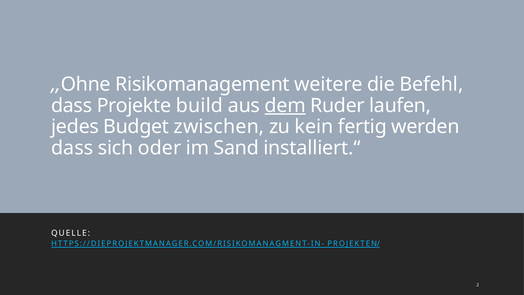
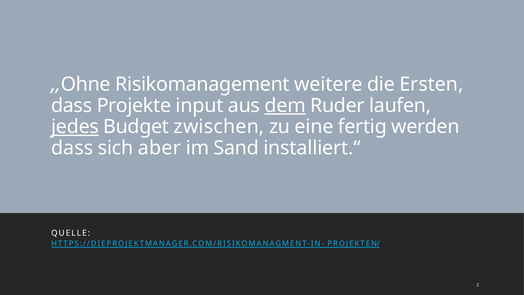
Befehl: Befehl -> Ersten (431, 84)
build: build -> input (200, 106)
jedes underline: none -> present (75, 127)
kein: kein -> eine (314, 127)
oder: oder -> aber (159, 148)
